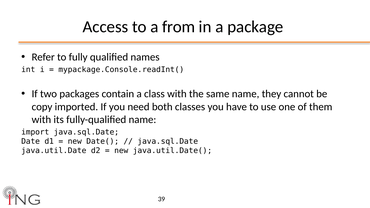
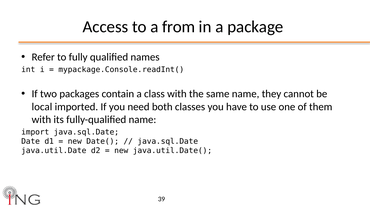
copy: copy -> local (42, 107)
